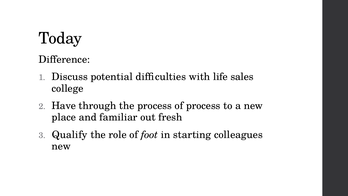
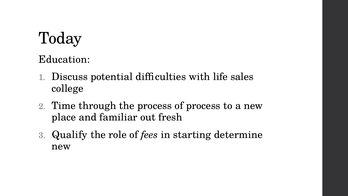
Difference: Difference -> Education (64, 59)
Have: Have -> Time (64, 106)
foot: foot -> fees (149, 135)
colleagues: colleagues -> determine (238, 135)
